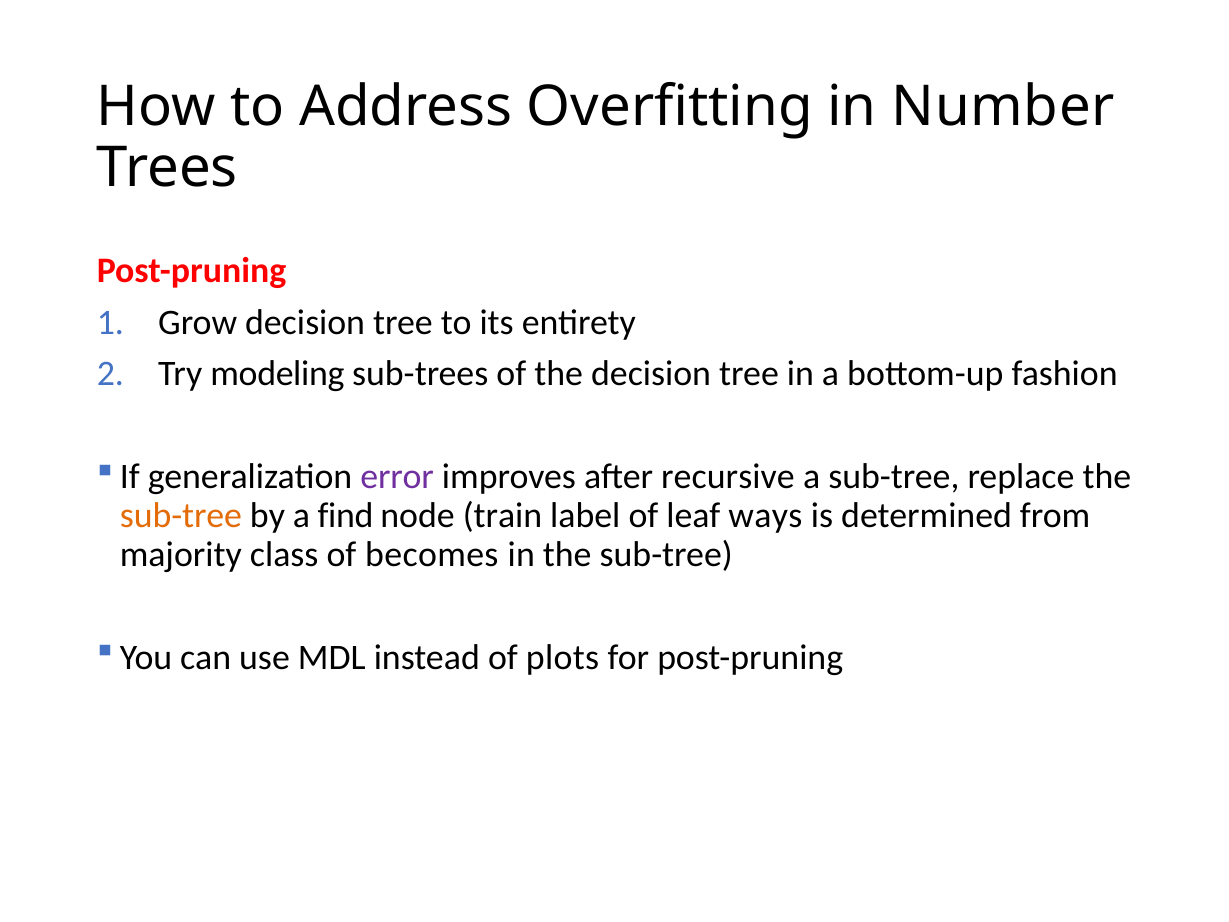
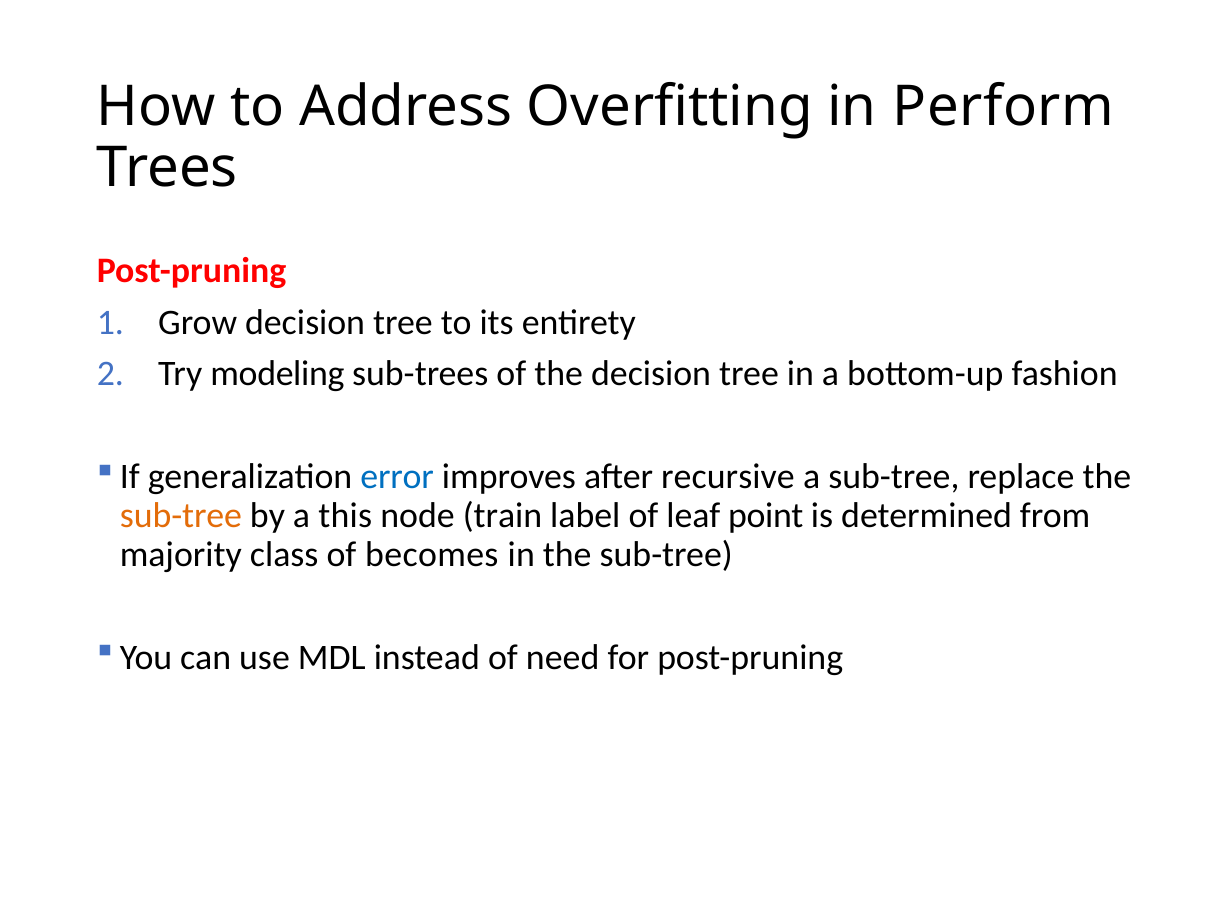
Number: Number -> Perform (1003, 107)
error colour: purple -> blue (397, 477)
find: find -> this (345, 515)
ways: ways -> point (766, 515)
plots: plots -> need (563, 657)
